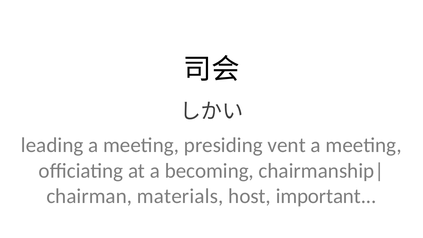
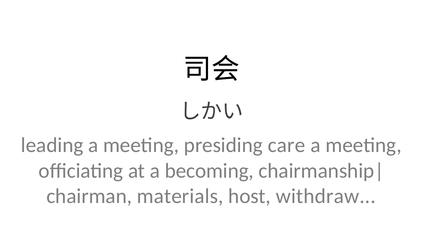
vent: vent -> care (287, 145)
important: important -> withdraw (326, 196)
